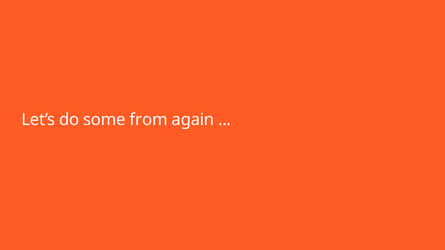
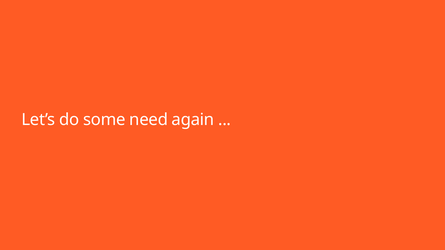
from: from -> need (149, 120)
